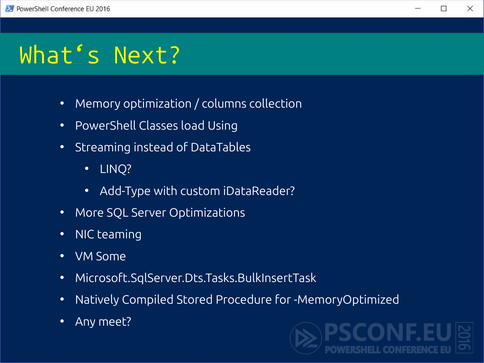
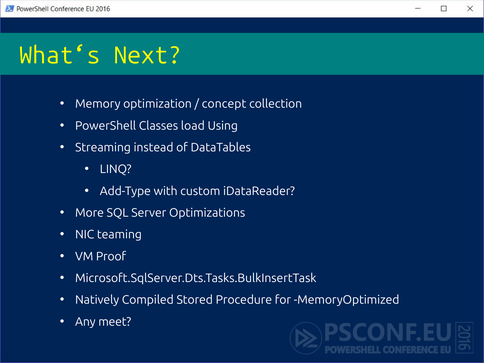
columns: columns -> concept (224, 104)
Some: Some -> Proof (111, 256)
